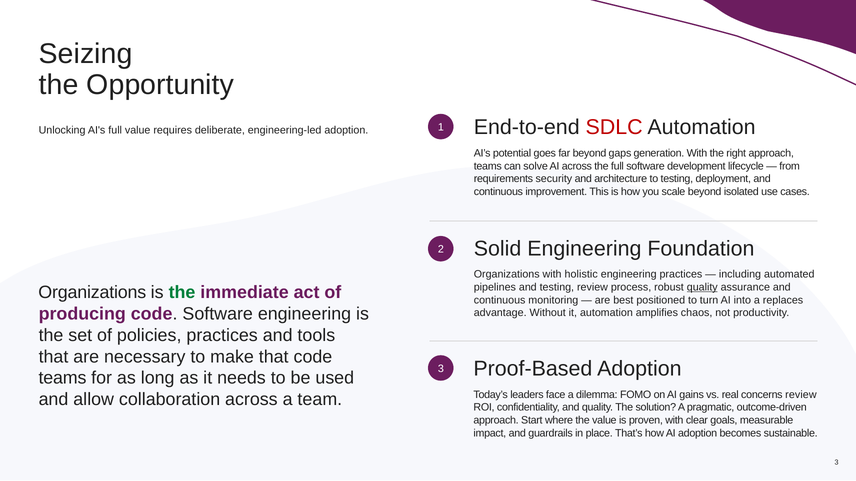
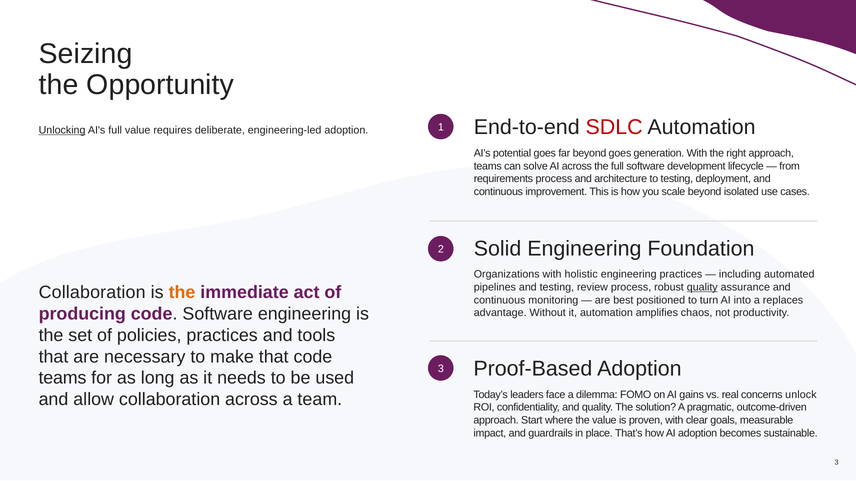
Unlocking underline: none -> present (62, 130)
beyond gaps: gaps -> goes (620, 153)
requirements security: security -> process (554, 179)
Organizations: Organizations -> Collaboration (92, 293)
the colour: green -> orange (182, 293)
concerns review: review -> unlock (801, 395)
